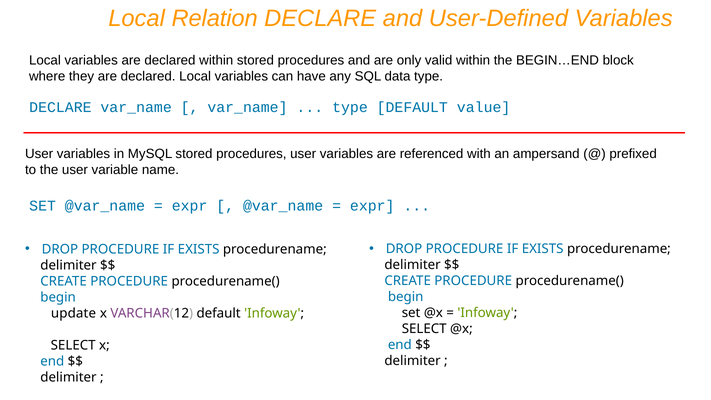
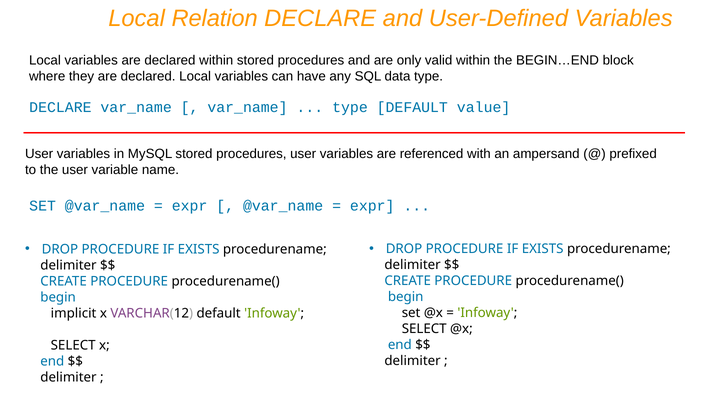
update: update -> implicit (74, 313)
